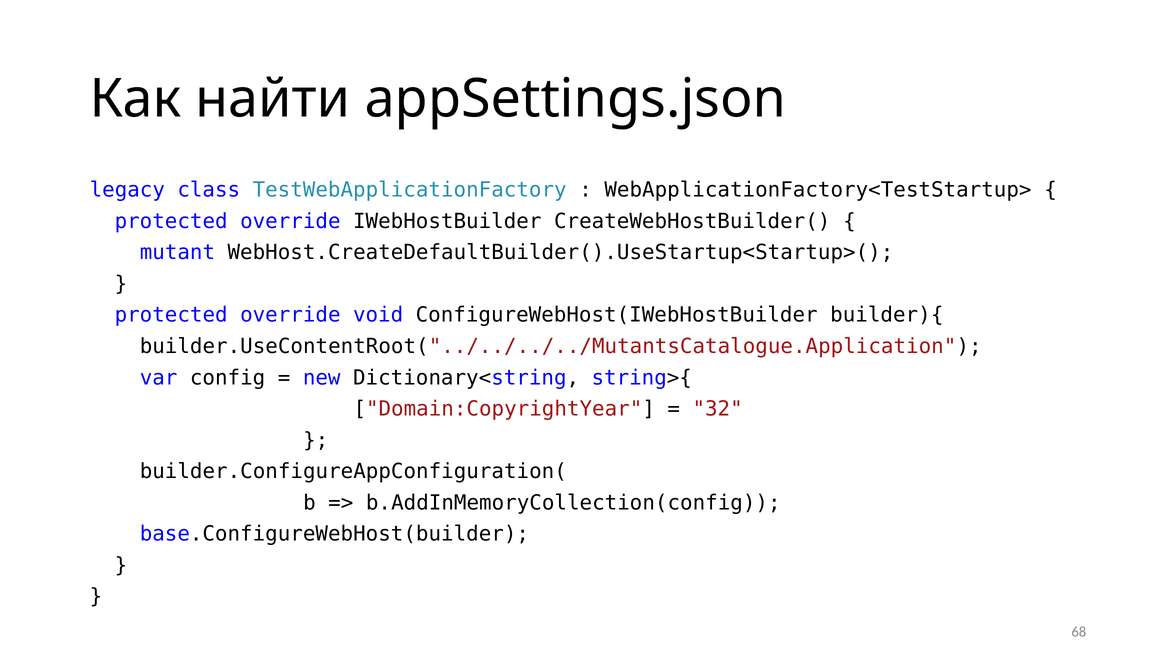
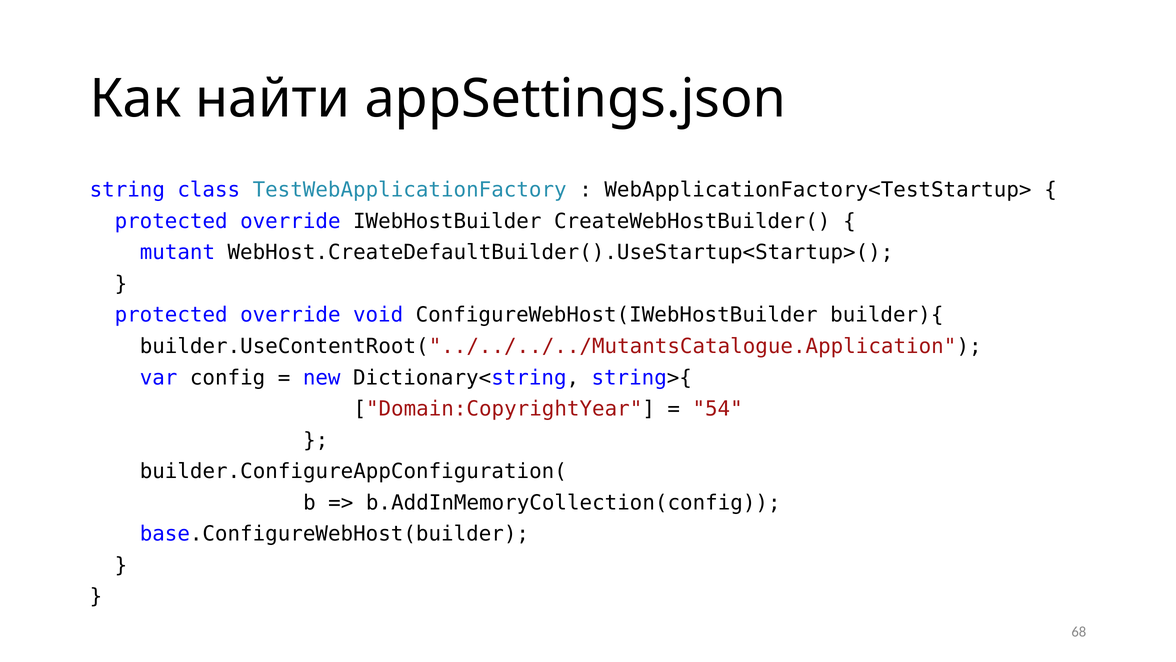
legacy: legacy -> string (127, 190)
32: 32 -> 54 (718, 409)
